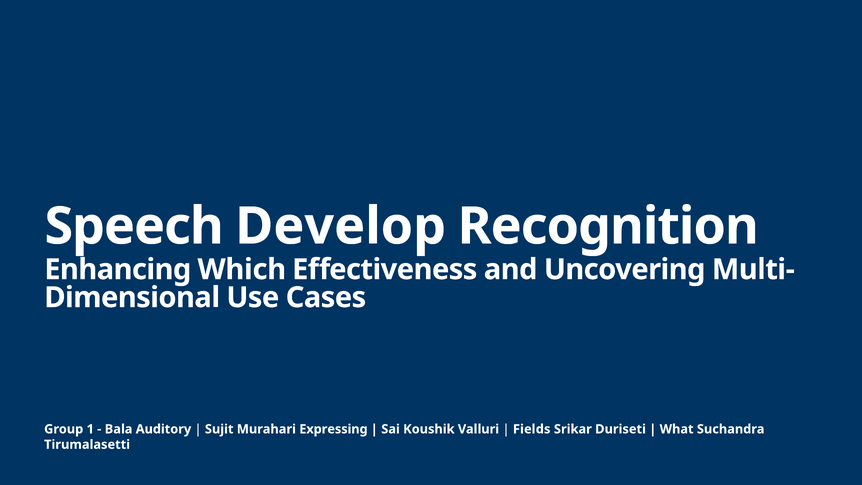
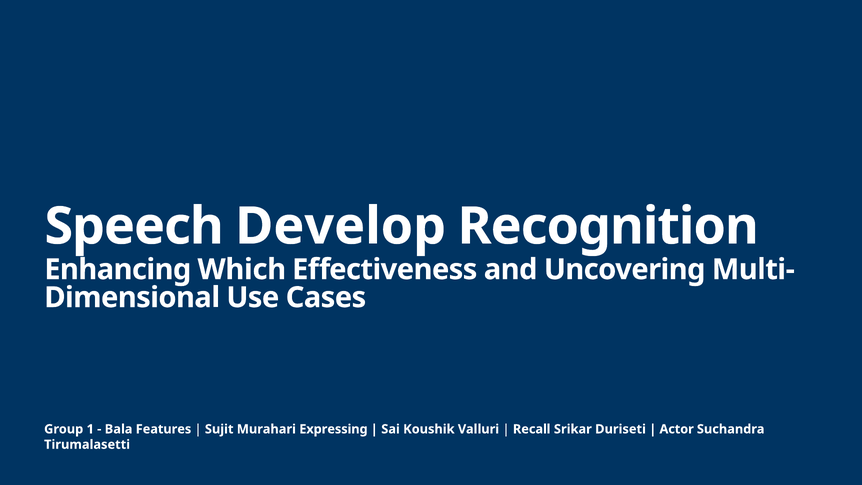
Auditory: Auditory -> Features (163, 429)
Fields: Fields -> Recall (532, 429)
What: What -> Actor (677, 429)
